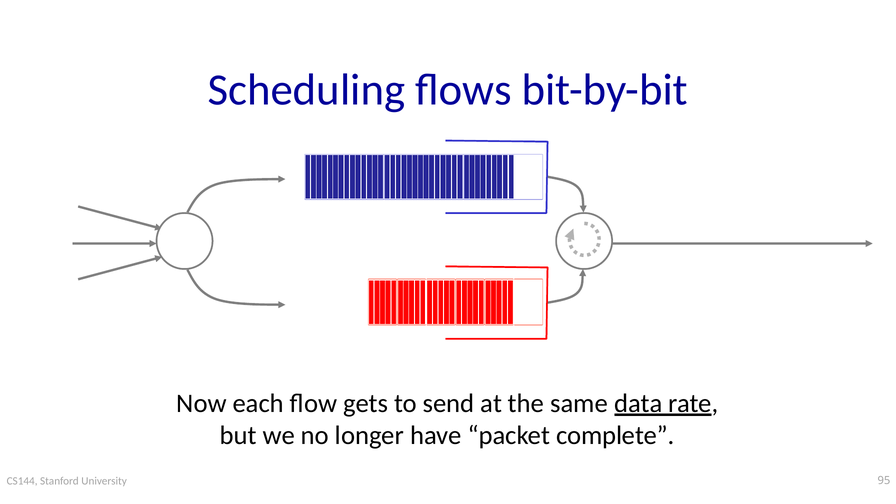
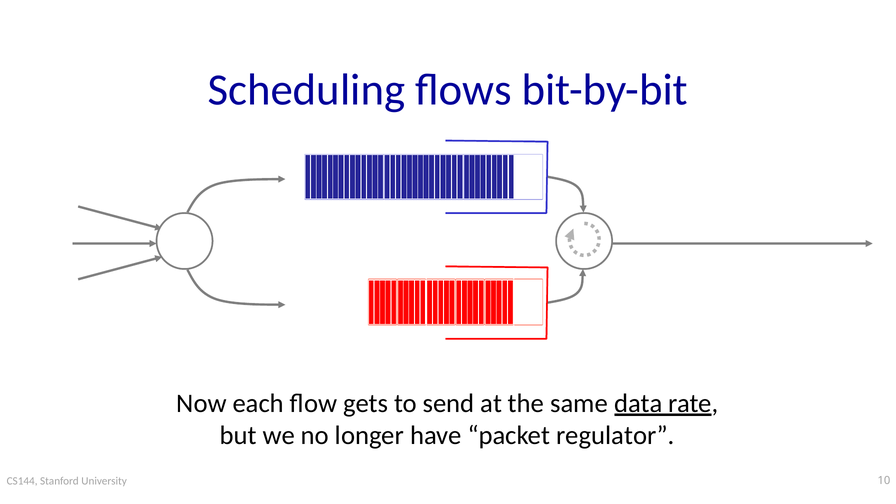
complete: complete -> regulator (615, 435)
95: 95 -> 10 (884, 481)
